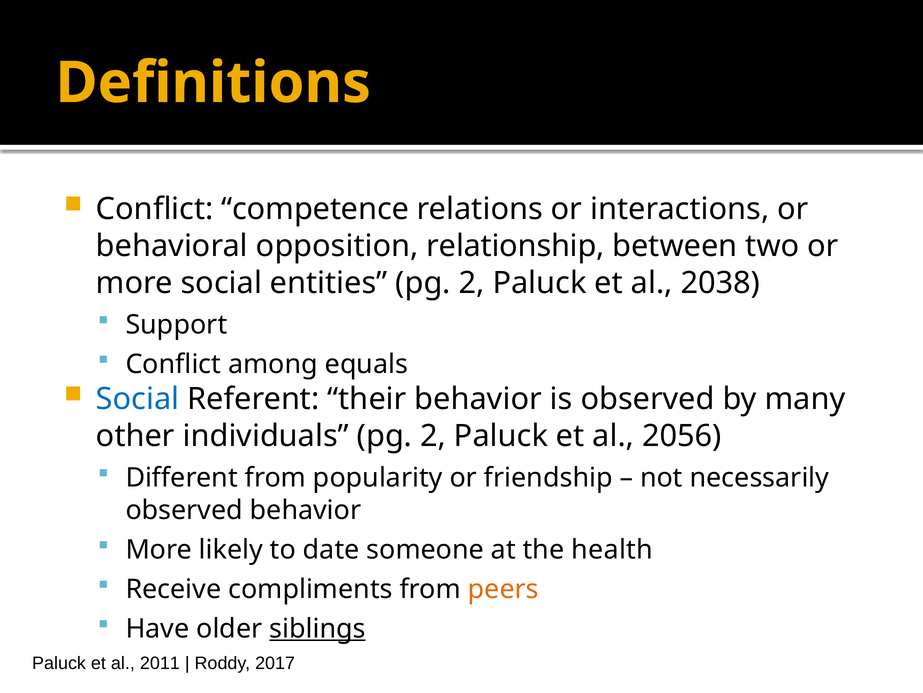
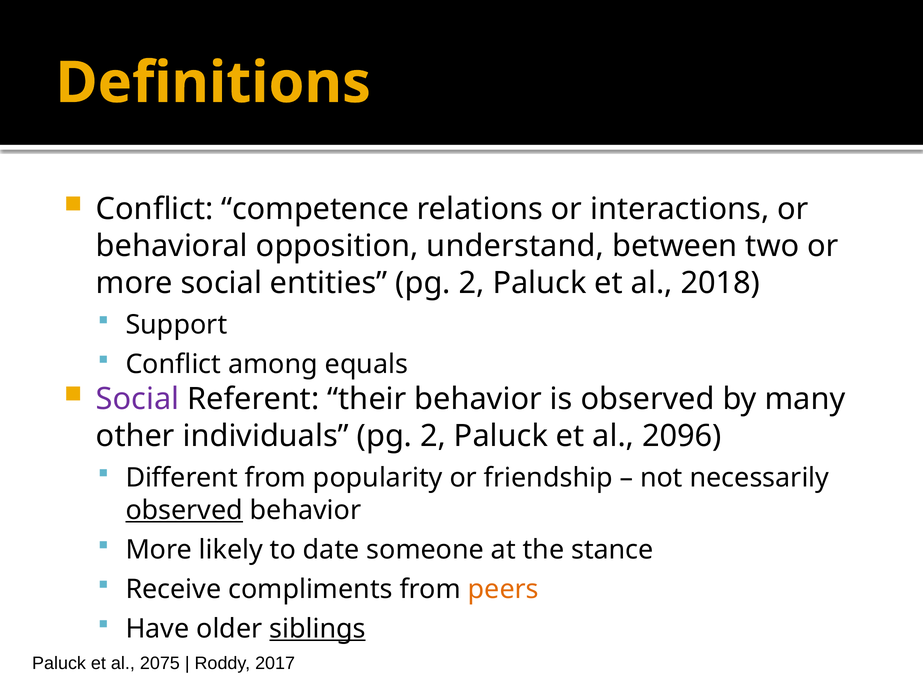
relationship: relationship -> understand (515, 246)
2038: 2038 -> 2018 (720, 283)
Social colour: blue -> purple (138, 399)
2056: 2056 -> 2096 (682, 436)
observed underline: none -> present (184, 510)
health: health -> stance (612, 549)
2011: 2011 -> 2075 (160, 663)
